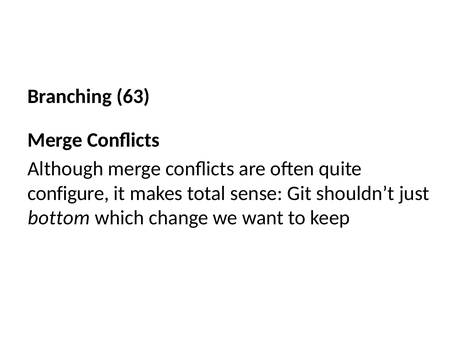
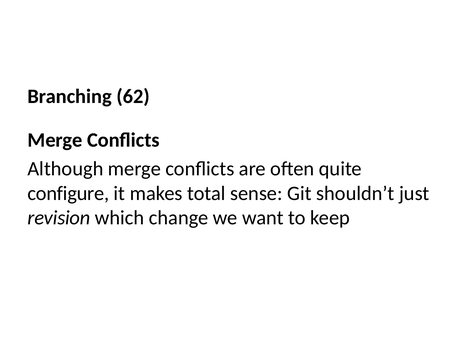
63: 63 -> 62 (133, 96)
bottom: bottom -> revision (59, 217)
